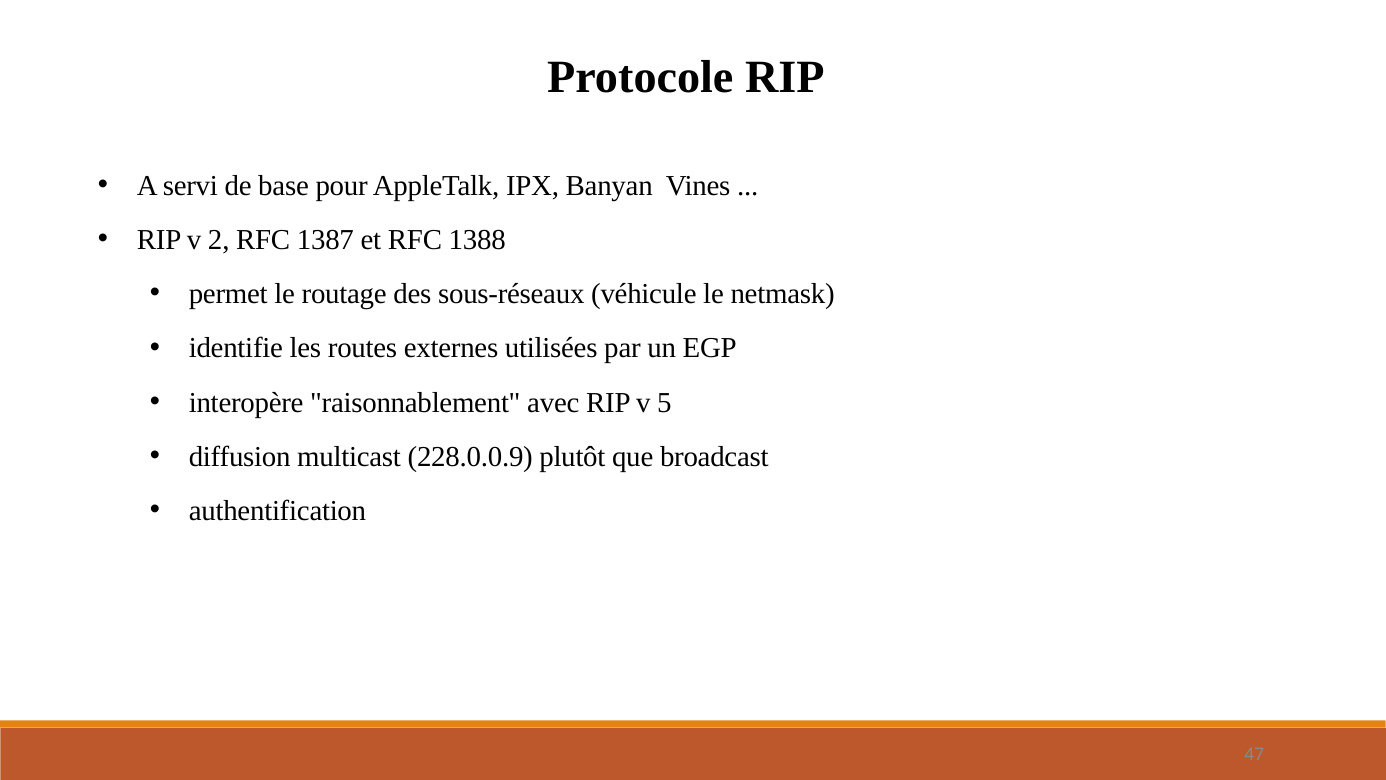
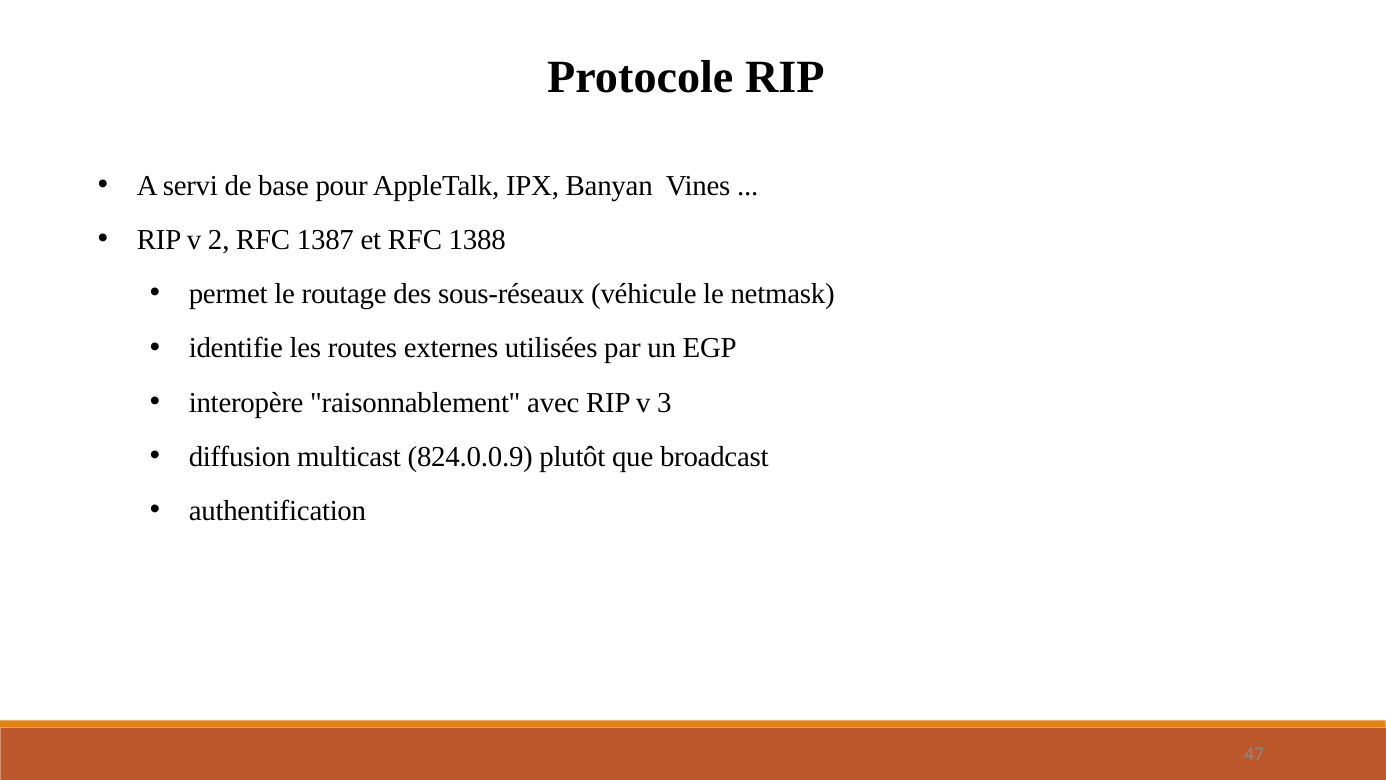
5: 5 -> 3 (664, 402)
228.0.0.9: 228.0.0.9 -> 824.0.0.9 (470, 456)
